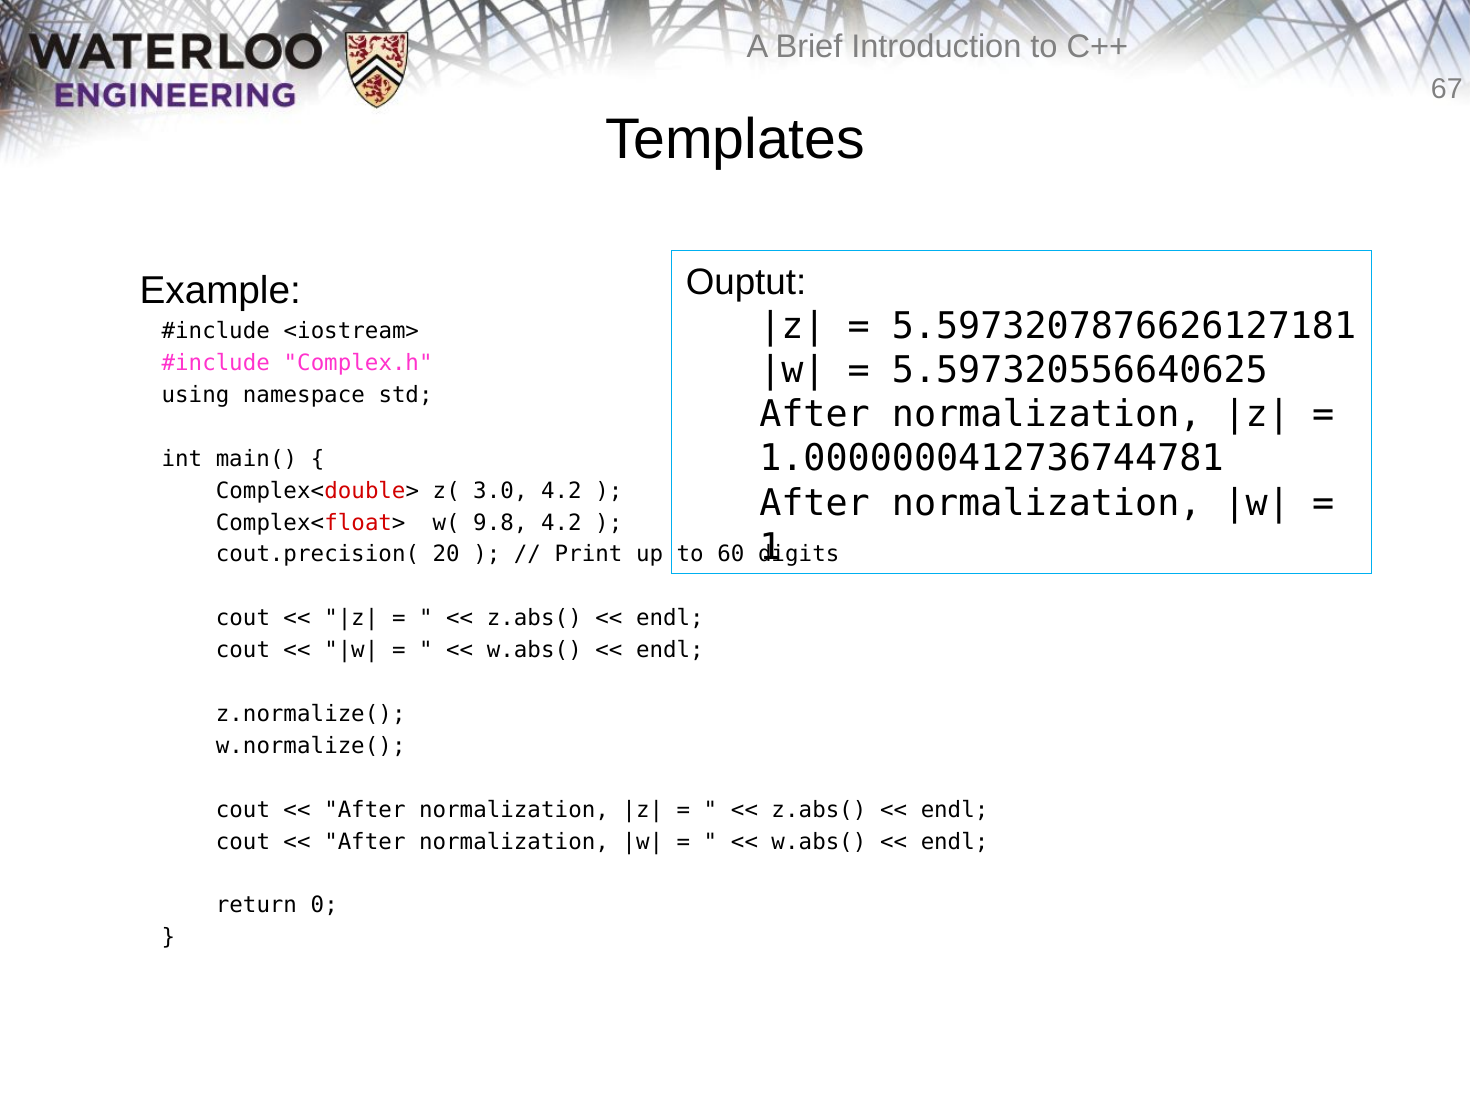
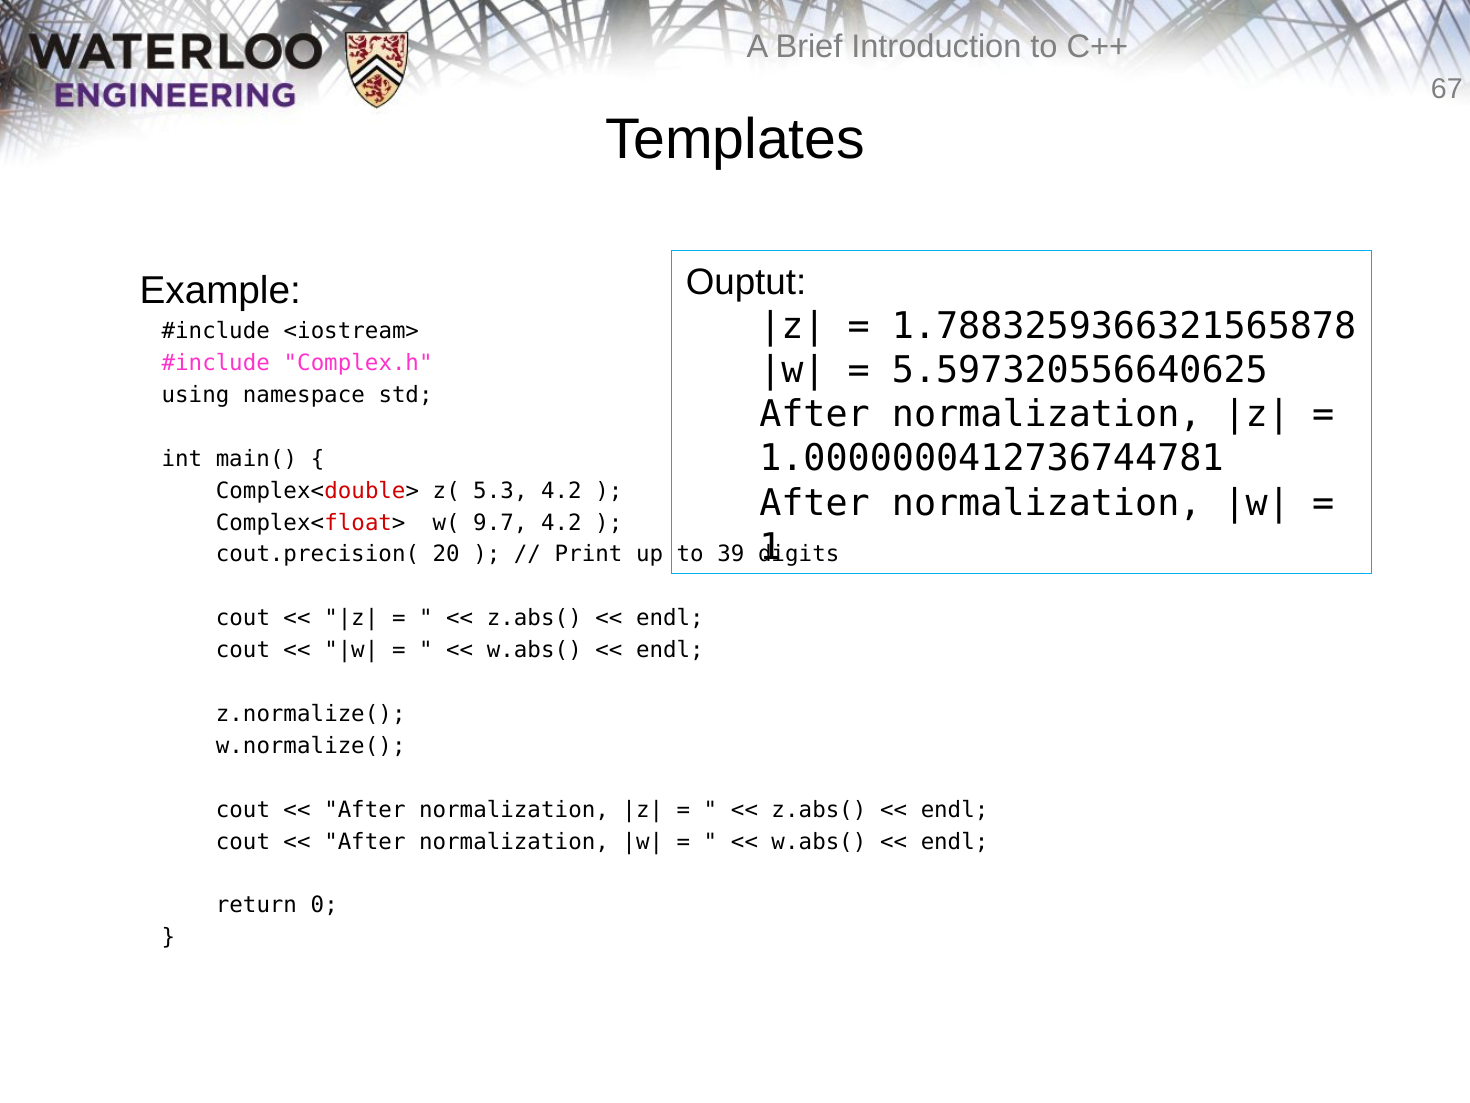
5.5973207876626127181: 5.5973207876626127181 -> 1.7883259366321565878 (1124, 326)
3.0: 3.0 -> 5.3 (500, 491)
9.8: 9.8 -> 9.7 (500, 522)
60: 60 -> 39 (731, 554)
